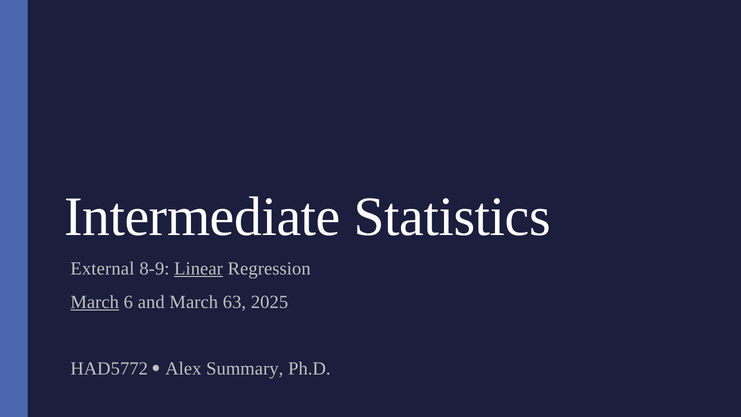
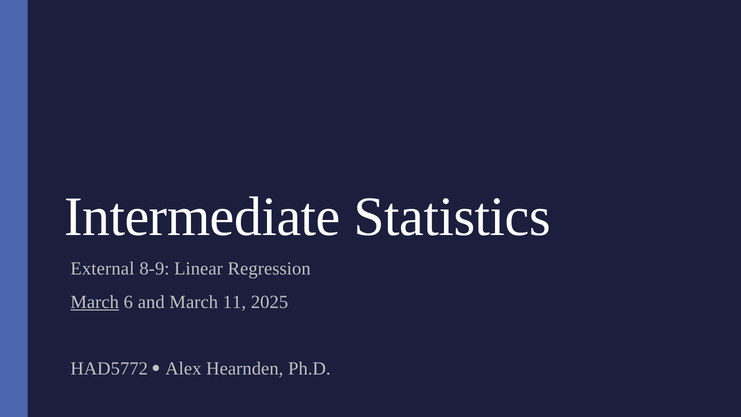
Linear underline: present -> none (199, 268)
63: 63 -> 11 (234, 302)
Summary: Summary -> Hearnden (245, 369)
